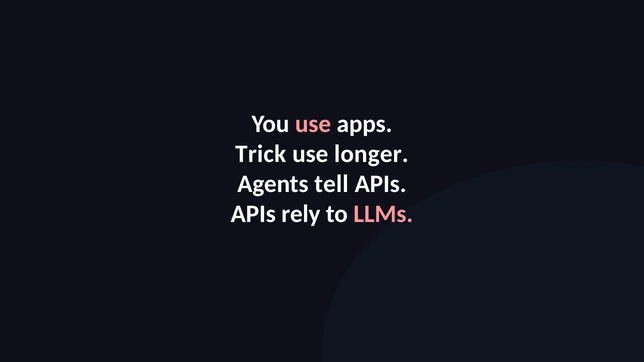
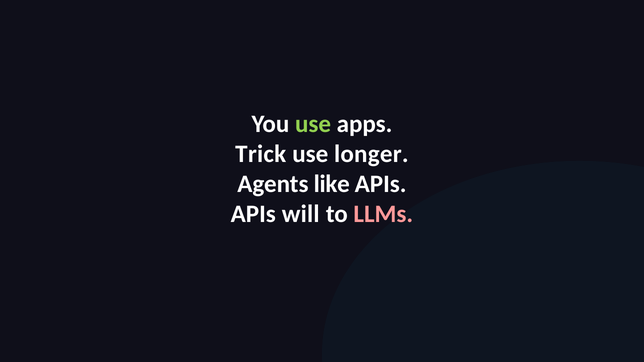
use colour: pink -> light green (313, 124)
tell: tell -> like (332, 184)
rely: rely -> will (301, 214)
